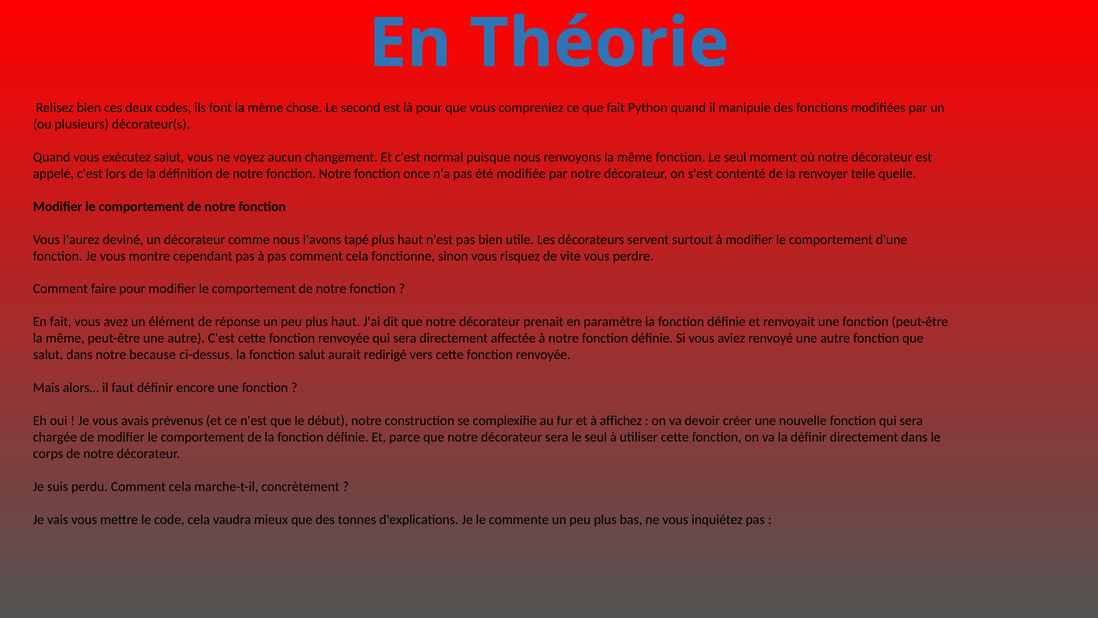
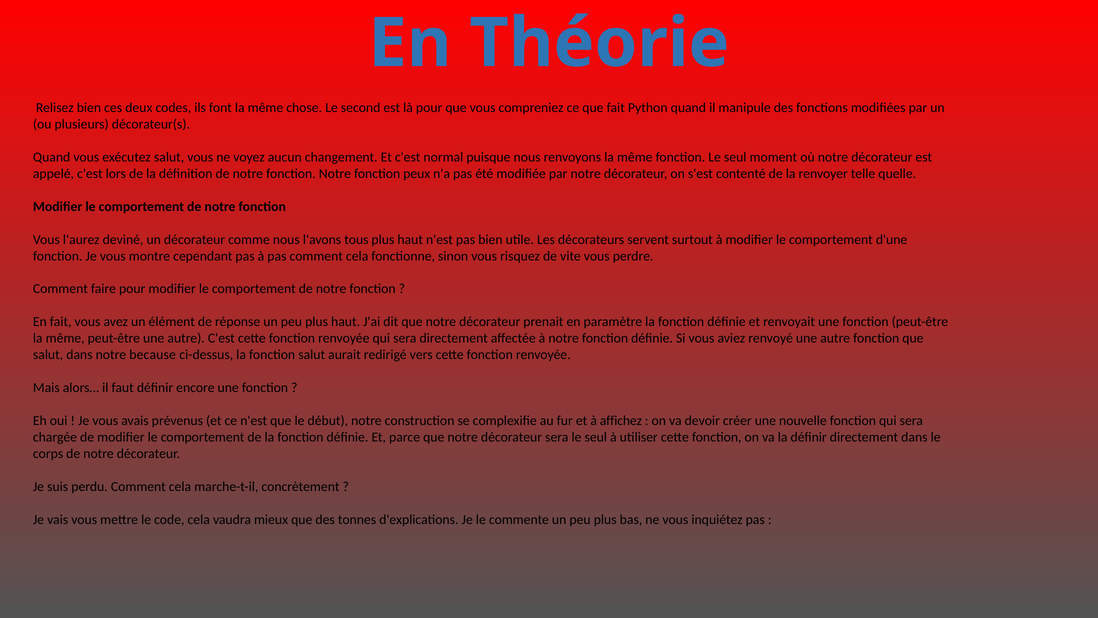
once: once -> peux (417, 173)
tapé: tapé -> tous (356, 239)
